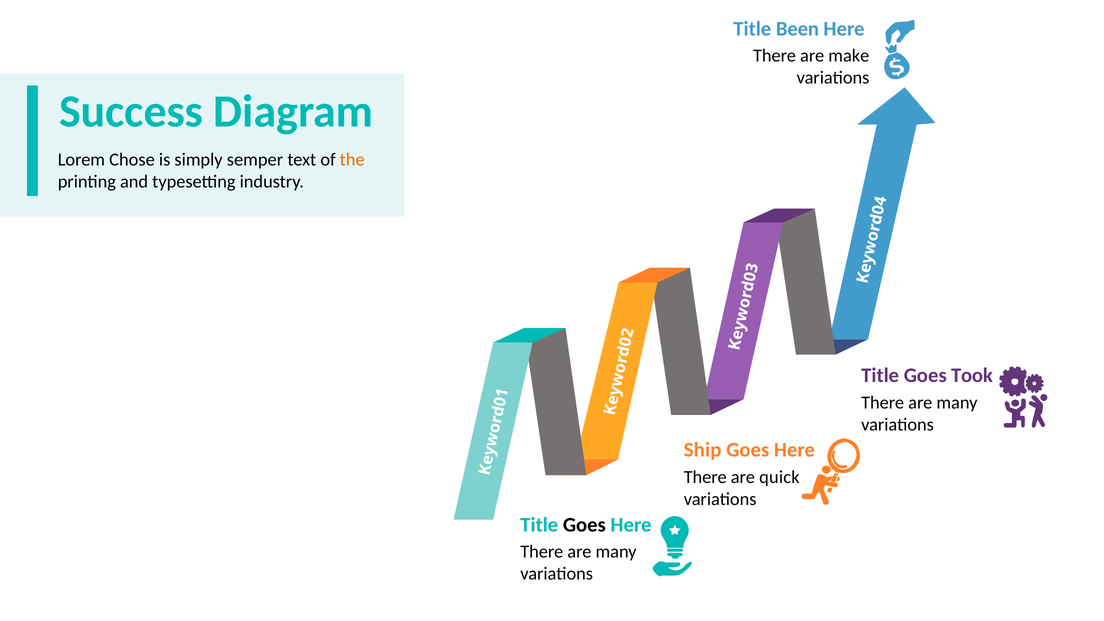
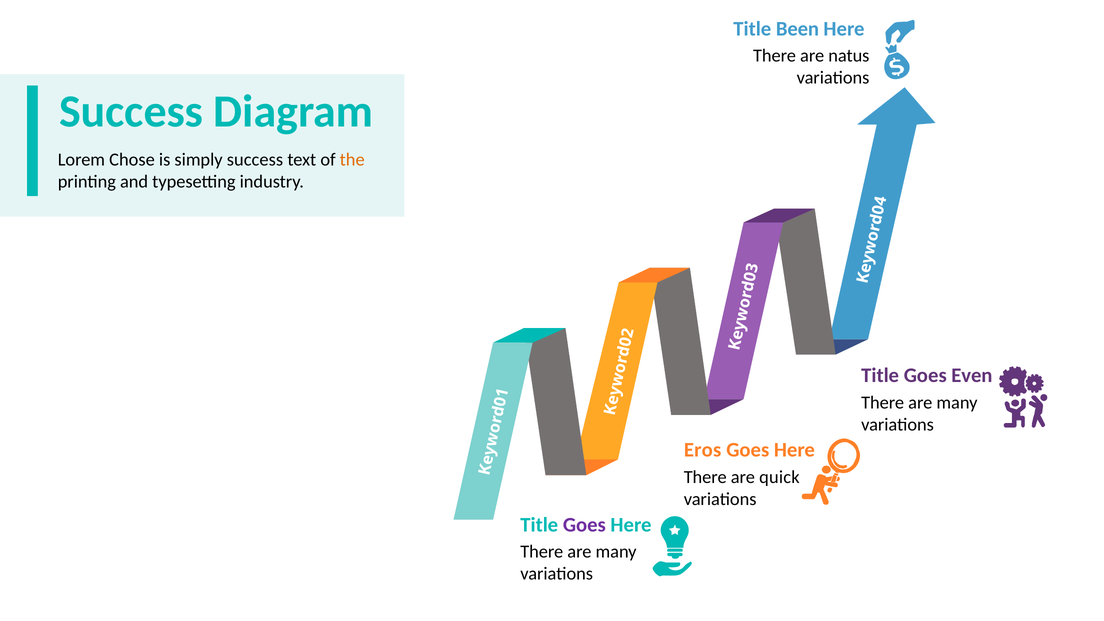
make: make -> natus (849, 56)
simply semper: semper -> success (255, 160)
Took: Took -> Even (972, 376)
Ship: Ship -> Eros (703, 450)
Goes colour: black -> purple (584, 525)
